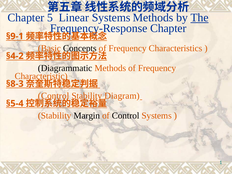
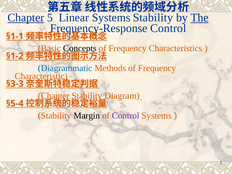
Chapter underline: none -> present (26, 18)
Systems Methods: Methods -> Stability (153, 18)
Frequency-Response Chapter: Chapter -> Control (168, 28)
§9-1: §9-1 -> §1-1 (15, 36)
§4-2: §4-2 -> §1-2 (15, 56)
Diagrammatic colour: black -> blue (65, 68)
§8-3: §8-3 -> §3-3 (15, 84)
Control: Control -> Chapter (54, 96)
Control colour: black -> purple (126, 116)
